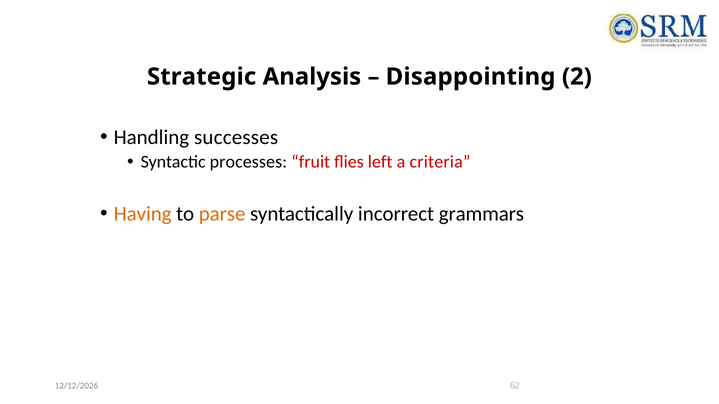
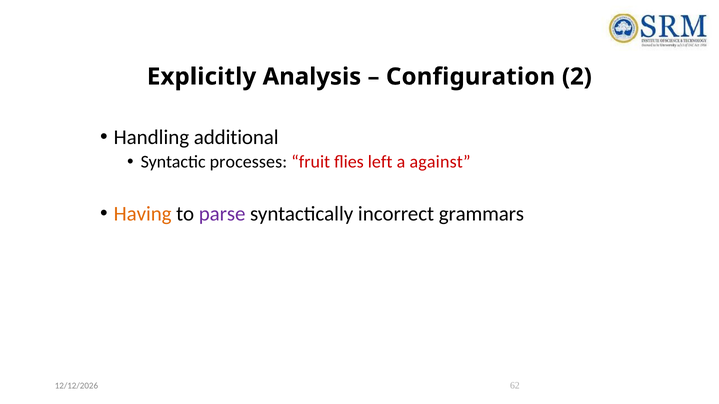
Strategic: Strategic -> Explicitly (202, 77)
Disappointing: Disappointing -> Configuration (471, 77)
successes: successes -> additional (236, 137)
criteria: criteria -> against (440, 162)
parse colour: orange -> purple (222, 214)
